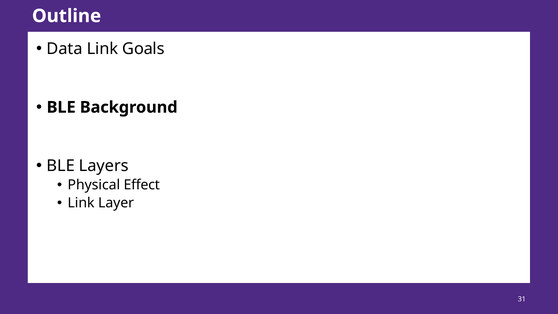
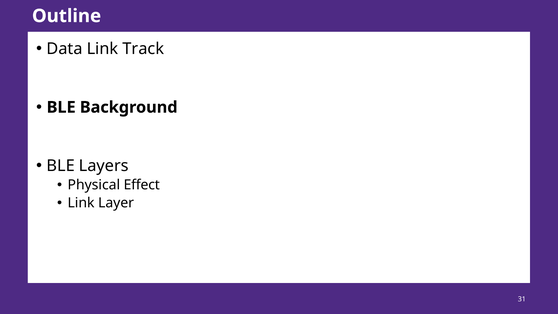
Goals: Goals -> Track (143, 49)
